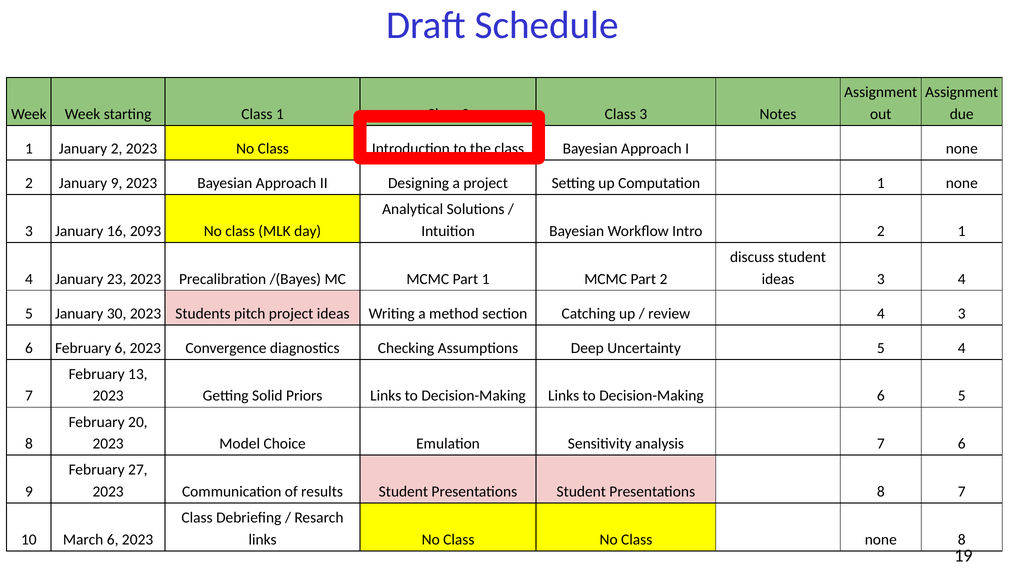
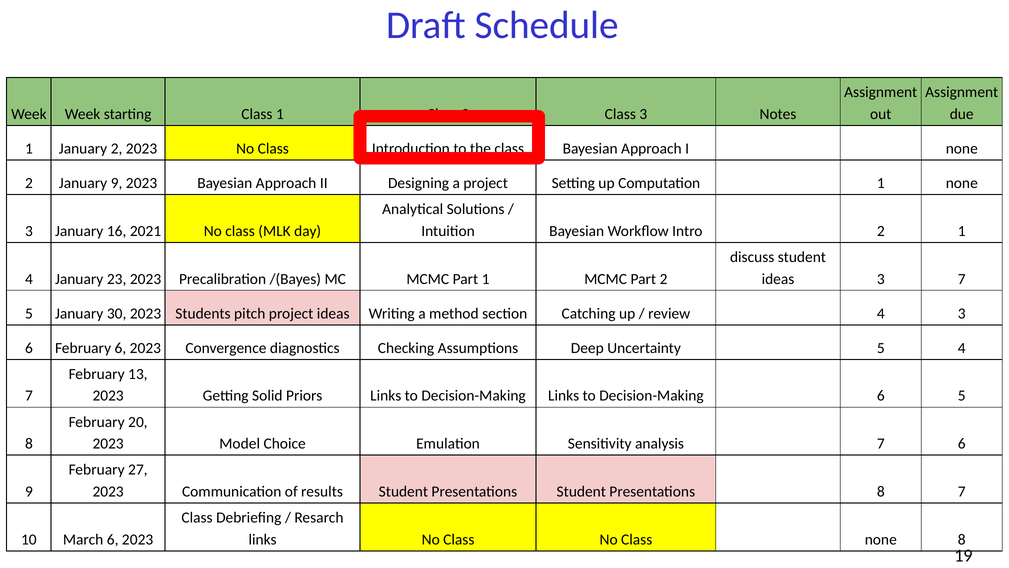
2093: 2093 -> 2021 (146, 231)
3 4: 4 -> 7 (962, 279)
